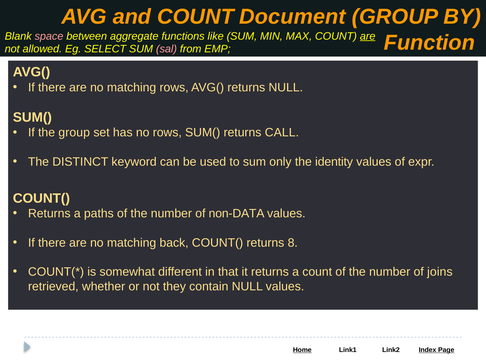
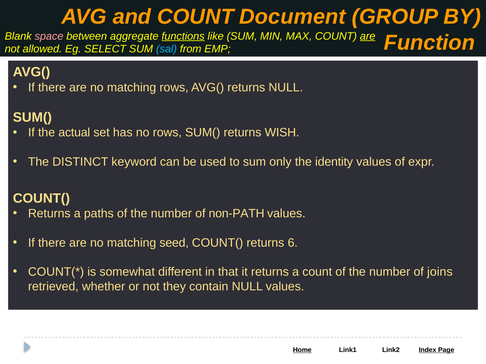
functions underline: none -> present (183, 36)
sal colour: pink -> light blue (166, 49)
the group: group -> actual (74, 133)
CALL: CALL -> WISH (282, 133)
non-DATA: non-DATA -> non-PATH (237, 214)
back: back -> seed (174, 243)
8: 8 -> 6 (293, 243)
